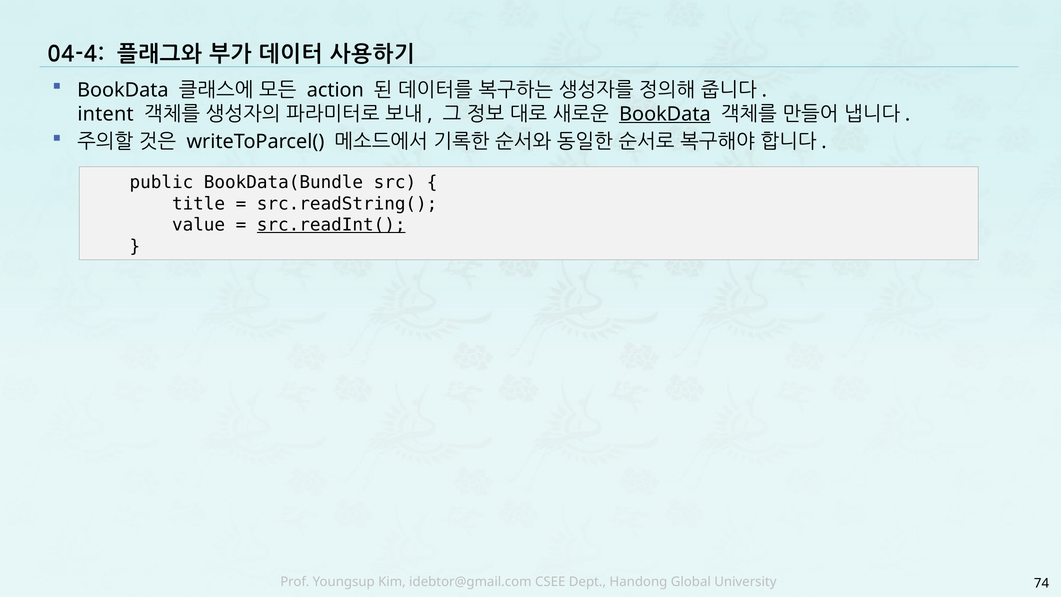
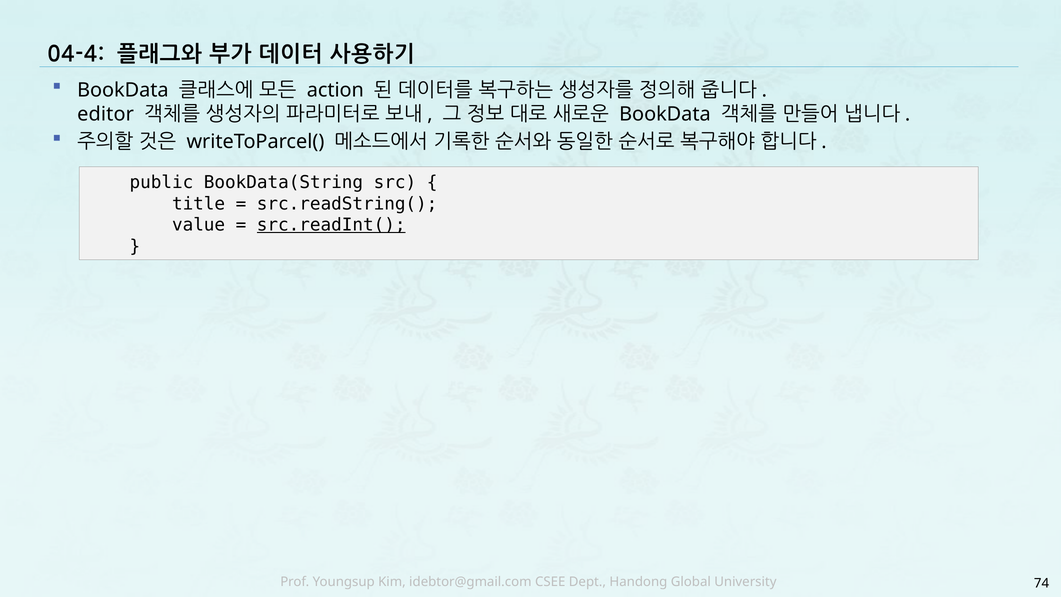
intent: intent -> editor (106, 114)
BookData underline: present -> none (665, 114)
BookData(Bundle: BookData(Bundle -> BookData(String (283, 183)
